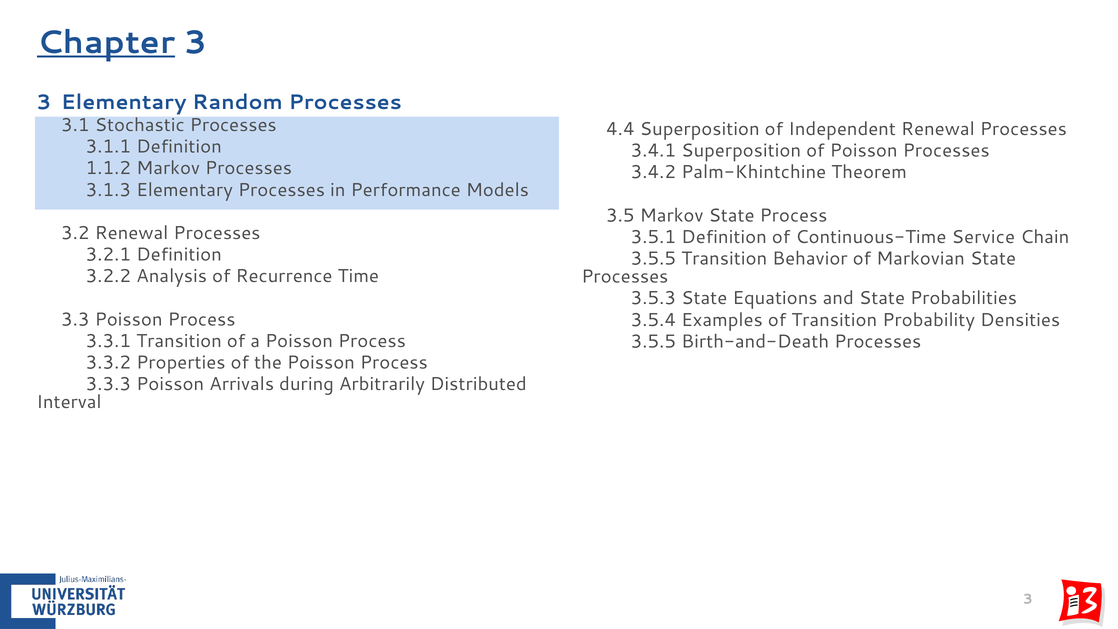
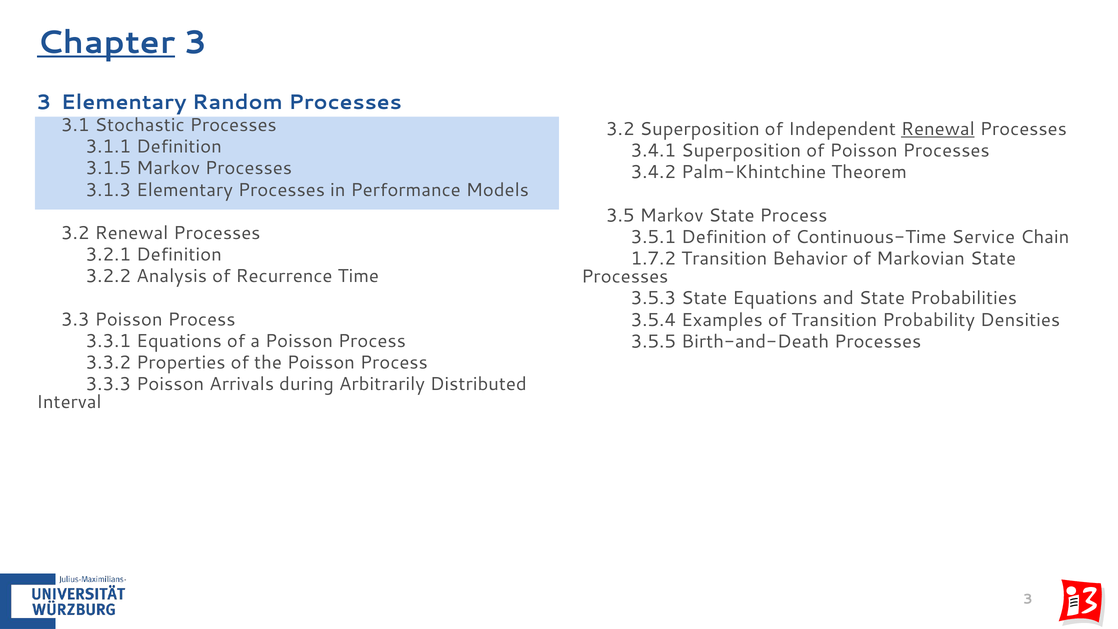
4.4: 4.4 -> 3.2 (620, 129)
Renewal underline: none -> present (938, 129)
1.1.2: 1.1.2 -> 3.1.5 (108, 168)
3.5.5: 3.5.5 -> 1.7.2 (653, 259)
3.3.1 Transition: Transition -> Equations (179, 341)
